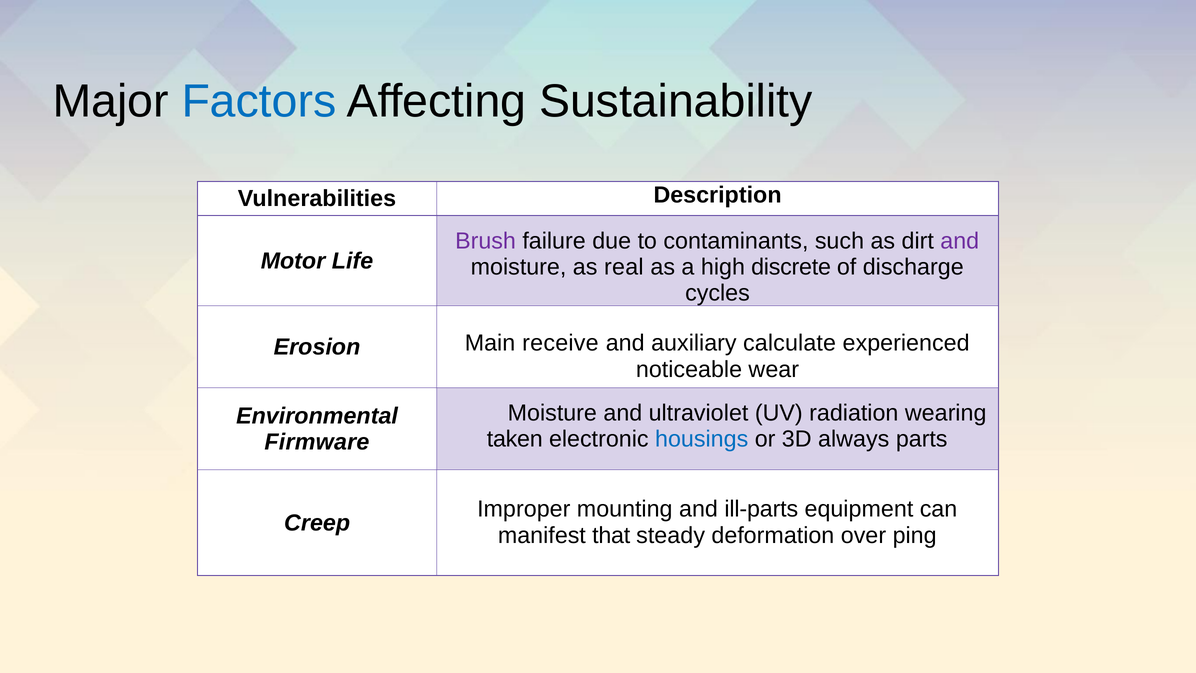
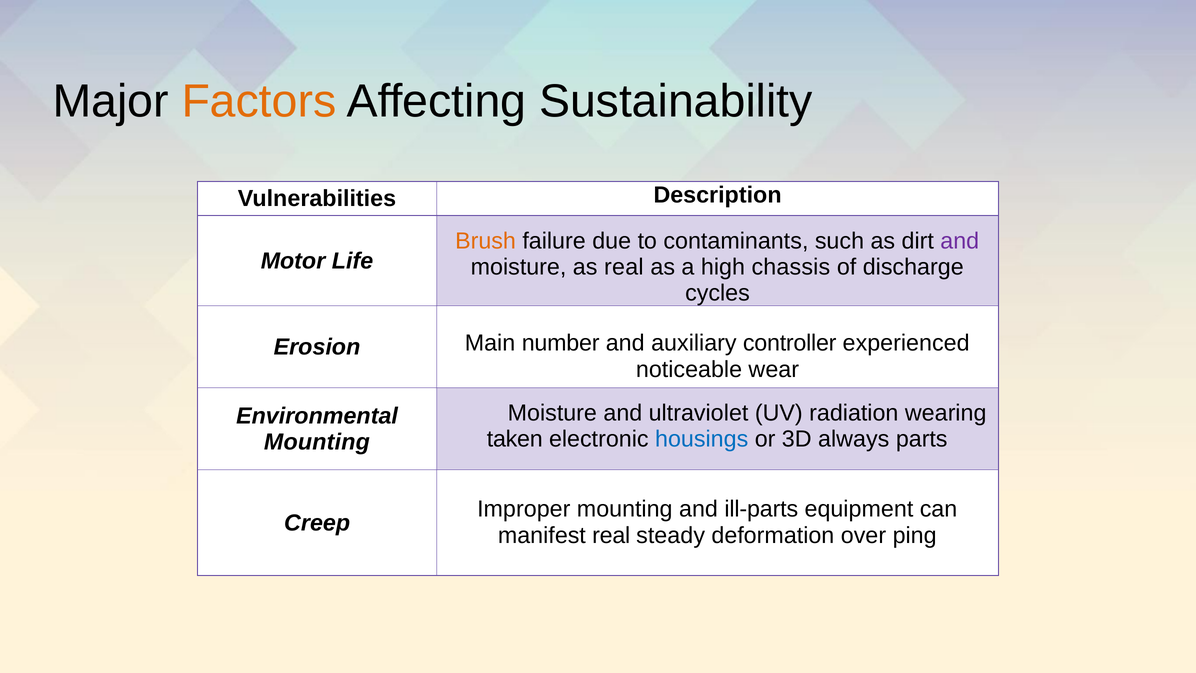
Factors colour: blue -> orange (259, 101)
Brush colour: purple -> orange (486, 241)
discrete: discrete -> chassis (791, 267)
receive: receive -> number (561, 343)
calculate: calculate -> controller (790, 343)
Firmware: Firmware -> Mounting (317, 442)
manifest that: that -> real (611, 535)
